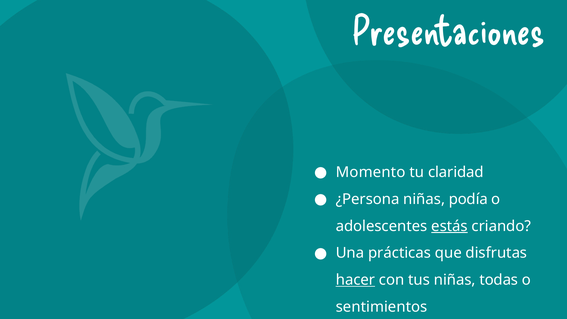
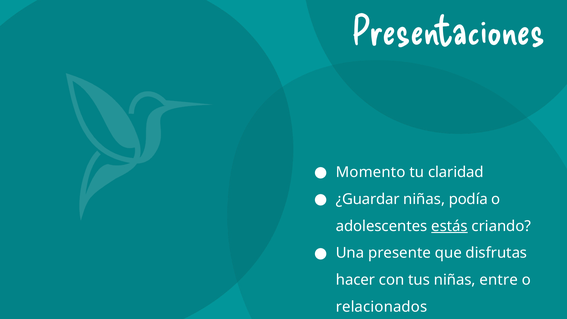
¿Persona: ¿Persona -> ¿Guardar (368, 199)
prácticas: prácticas -> presente (400, 253)
hacer underline: present -> none (355, 280)
todas: todas -> entre (499, 280)
sentimientos: sentimientos -> relacionados (382, 307)
